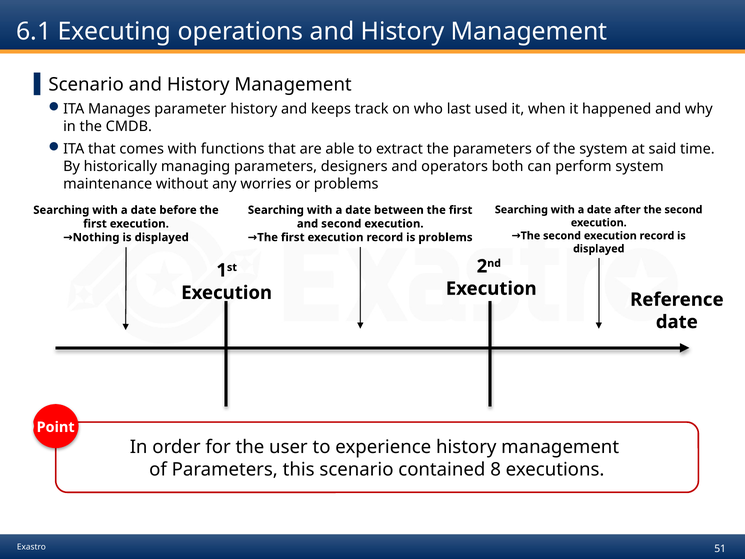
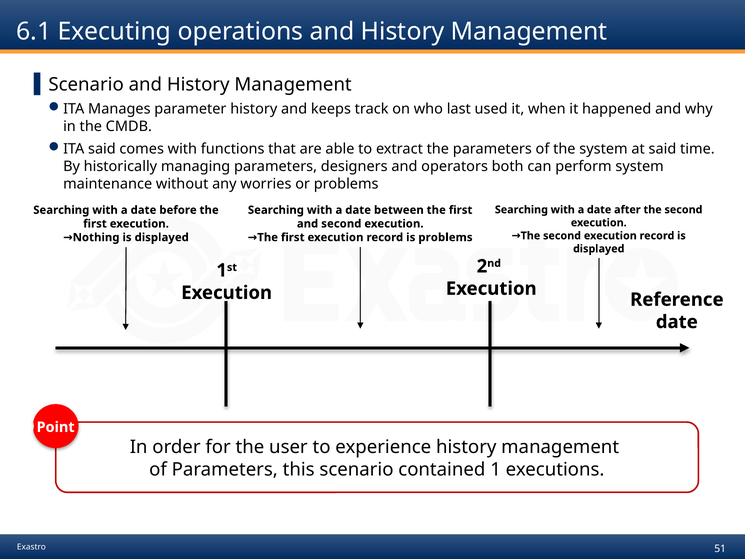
ITA that: that -> said (102, 149)
8: 8 -> 1 (496, 469)
